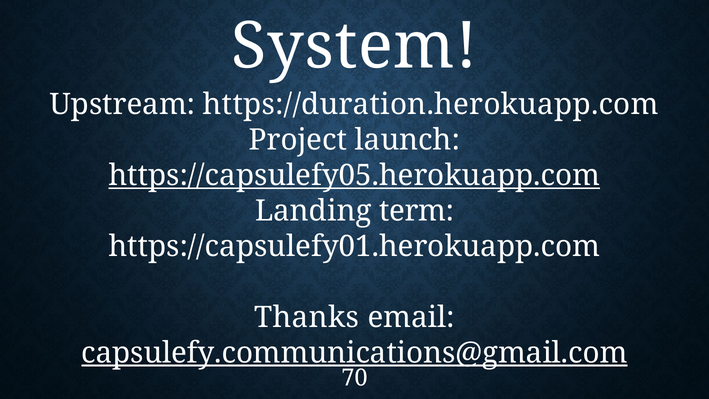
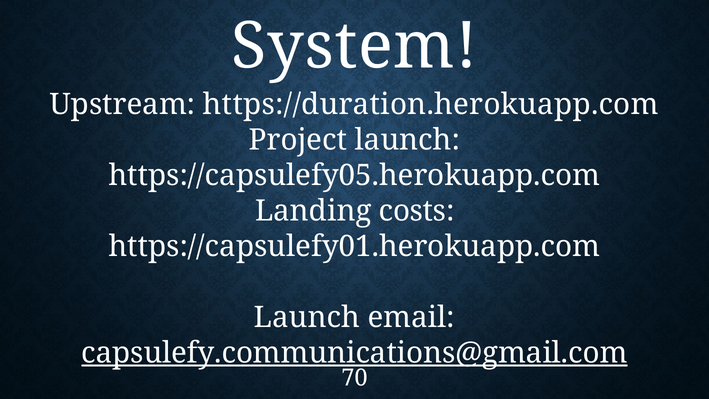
https://capsulefy05.herokuapp.com underline: present -> none (354, 175)
term: term -> costs (417, 211)
Thanks: Thanks -> Launch (307, 317)
